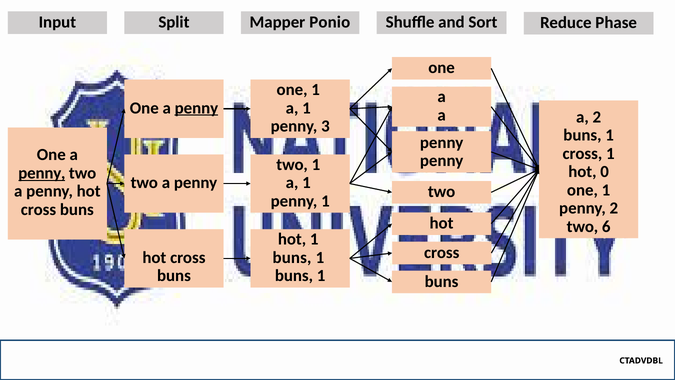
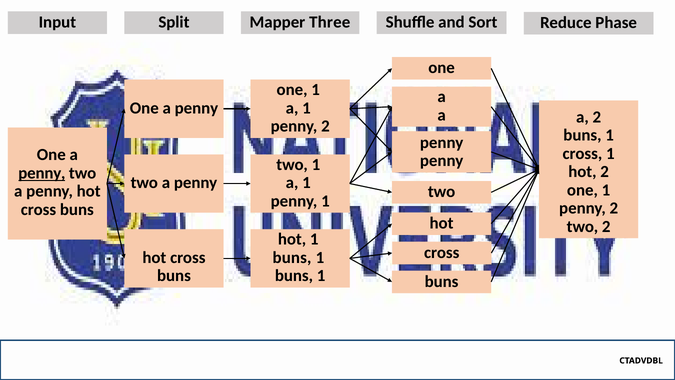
Ponio: Ponio -> Three (330, 22)
penny underline: present -> none (196, 108)
3: 3 -> 2 (325, 126)
hot 0: 0 -> 2 (605, 172)
two 6: 6 -> 2 (606, 226)
